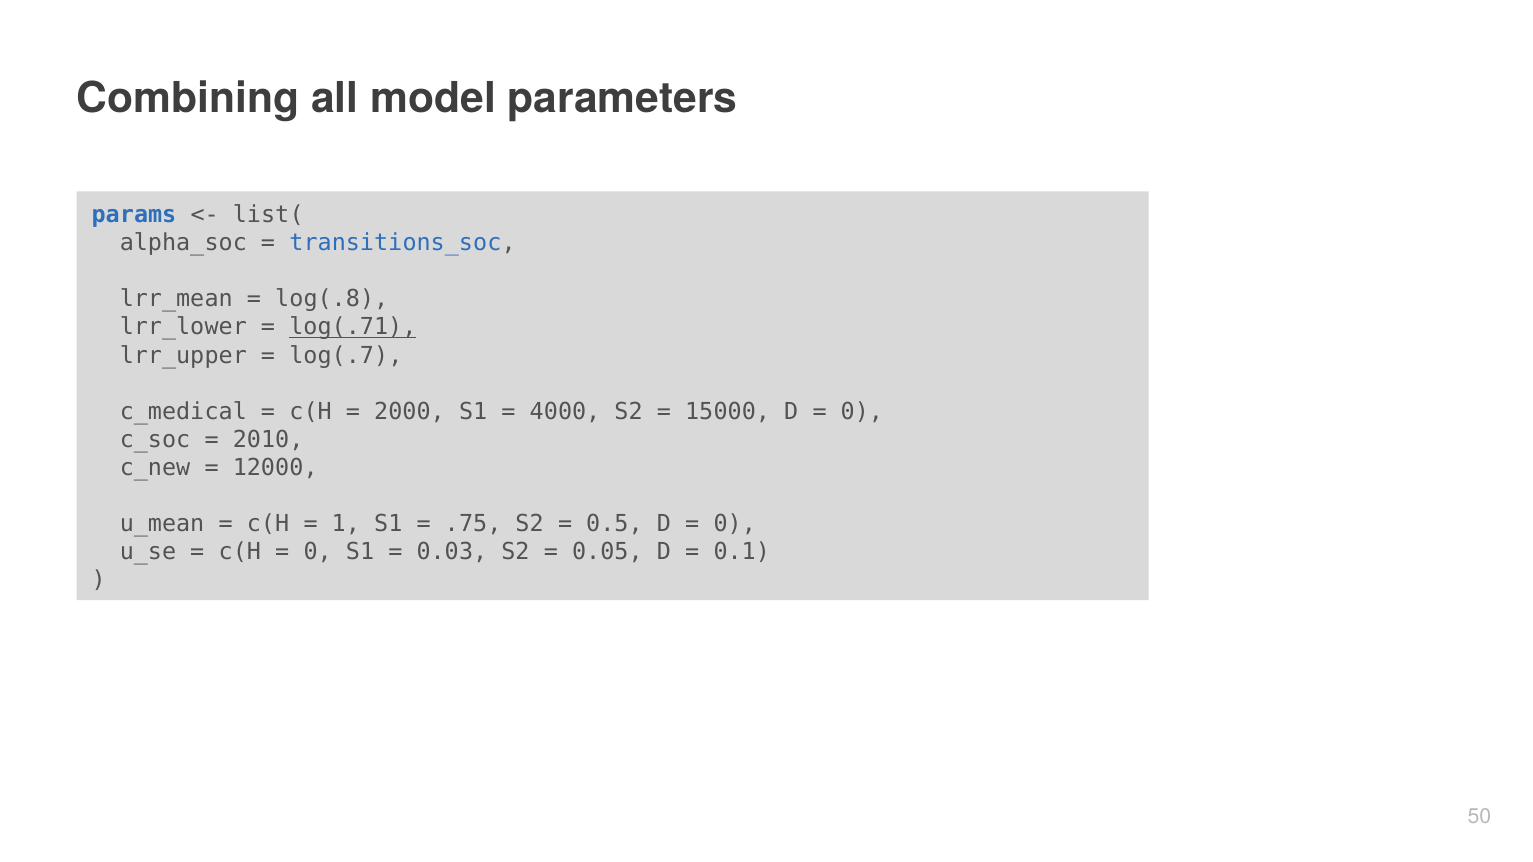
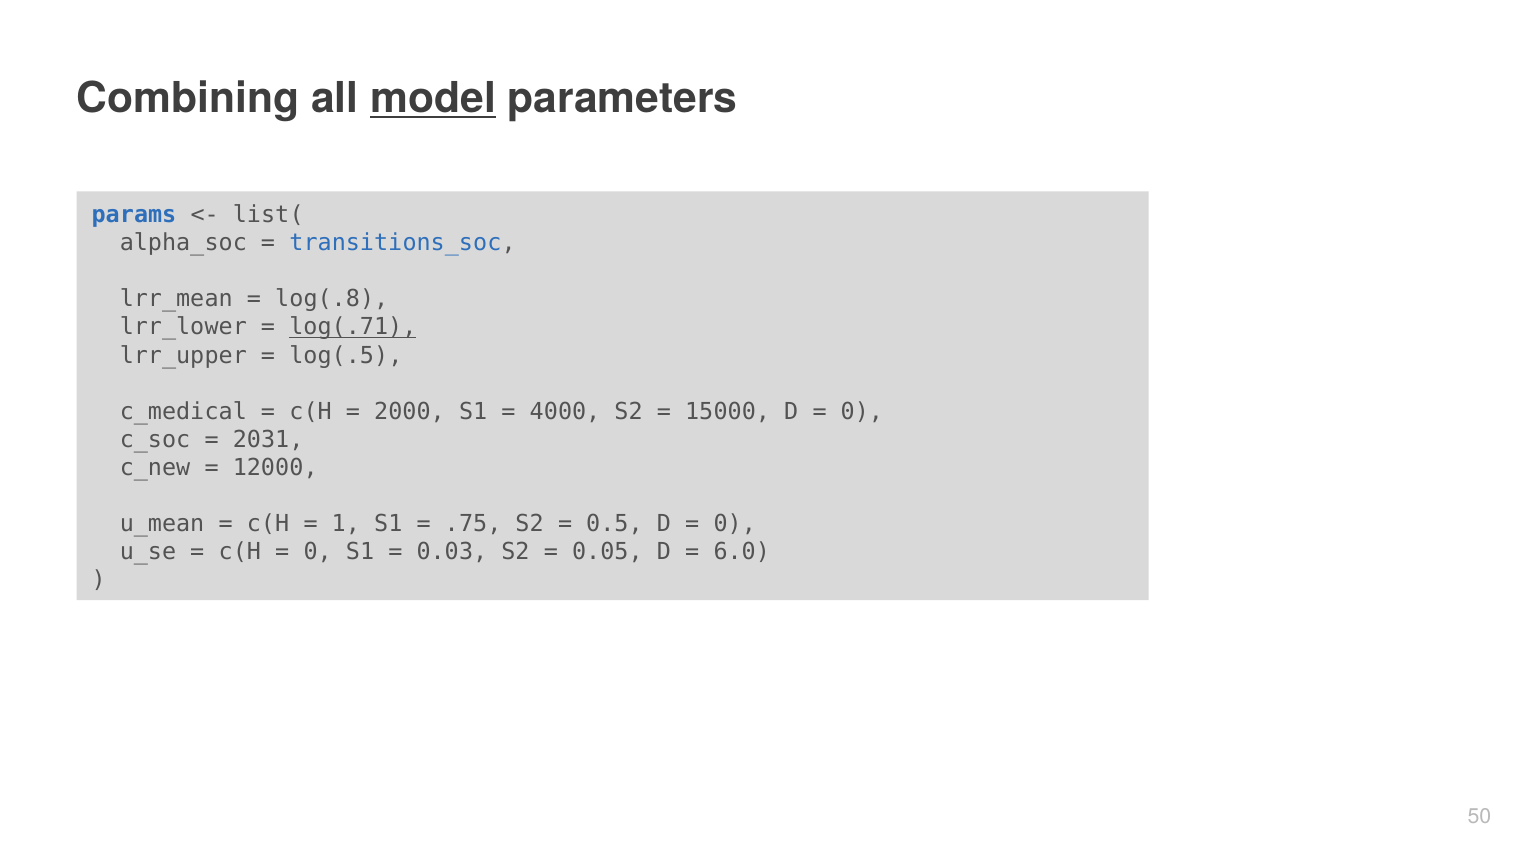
model underline: none -> present (433, 99)
log(.7: log(.7 -> log(.5 (346, 355)
2010: 2010 -> 2031 (268, 440)
0.1: 0.1 -> 6.0 (742, 552)
